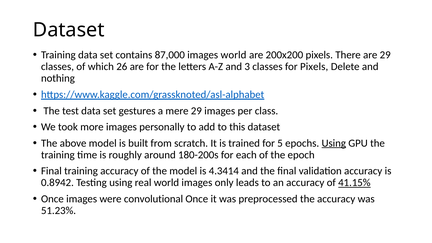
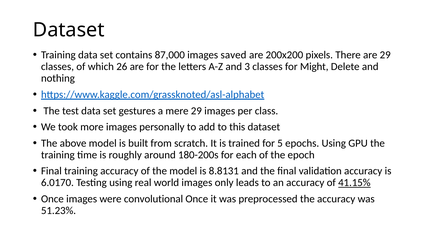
images world: world -> saved (234, 55)
for Pixels: Pixels -> Might (314, 67)
Using underline: present -> none (334, 143)
4.3414: 4.3414 -> 8.8131 (224, 171)
0.8942: 0.8942 -> 6.0170 (57, 183)
